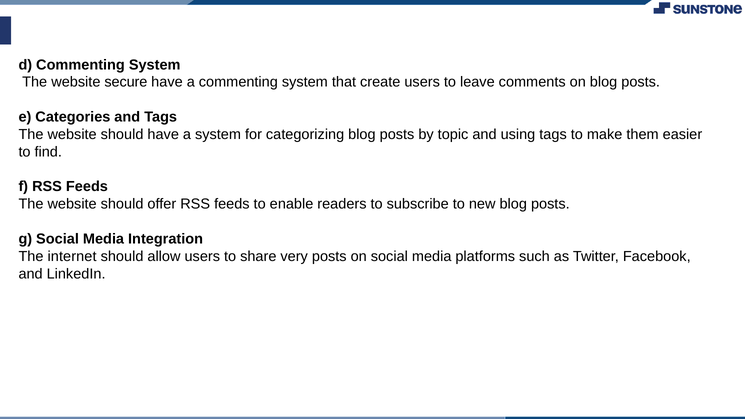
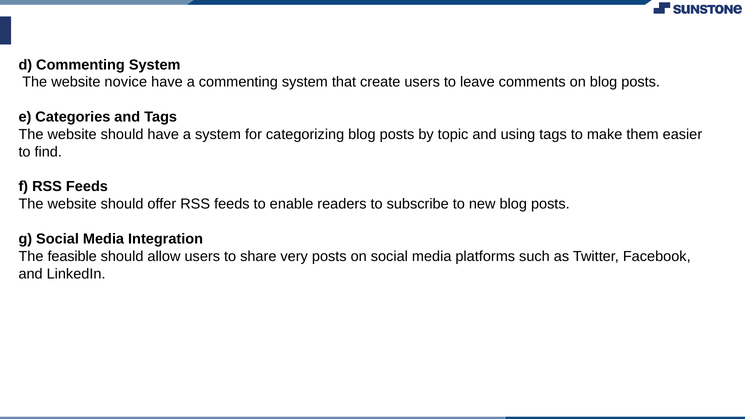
secure: secure -> novice (126, 82)
internet: internet -> feasible (72, 256)
